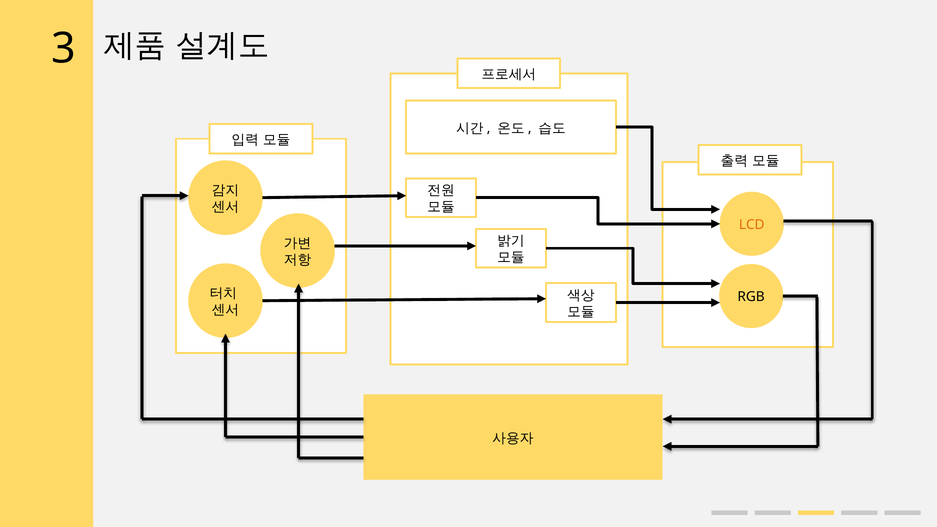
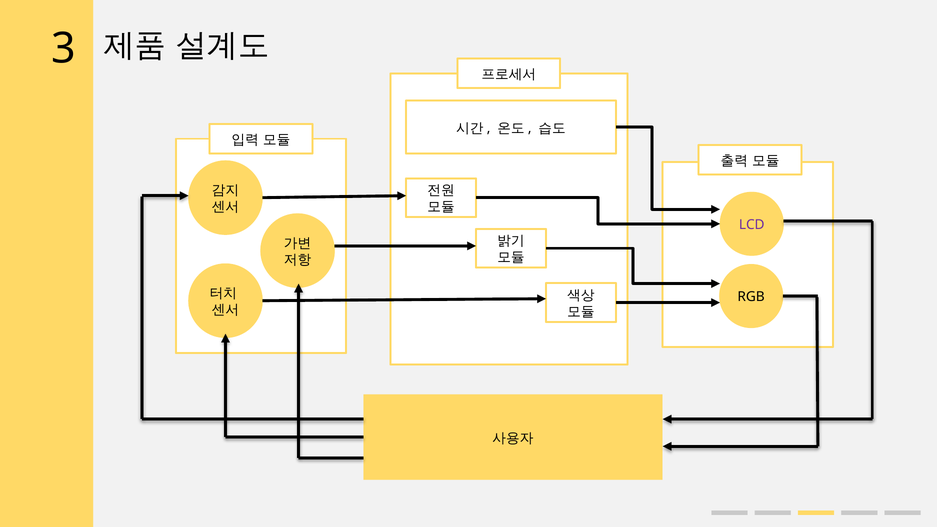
LCD colour: orange -> purple (752, 225)
